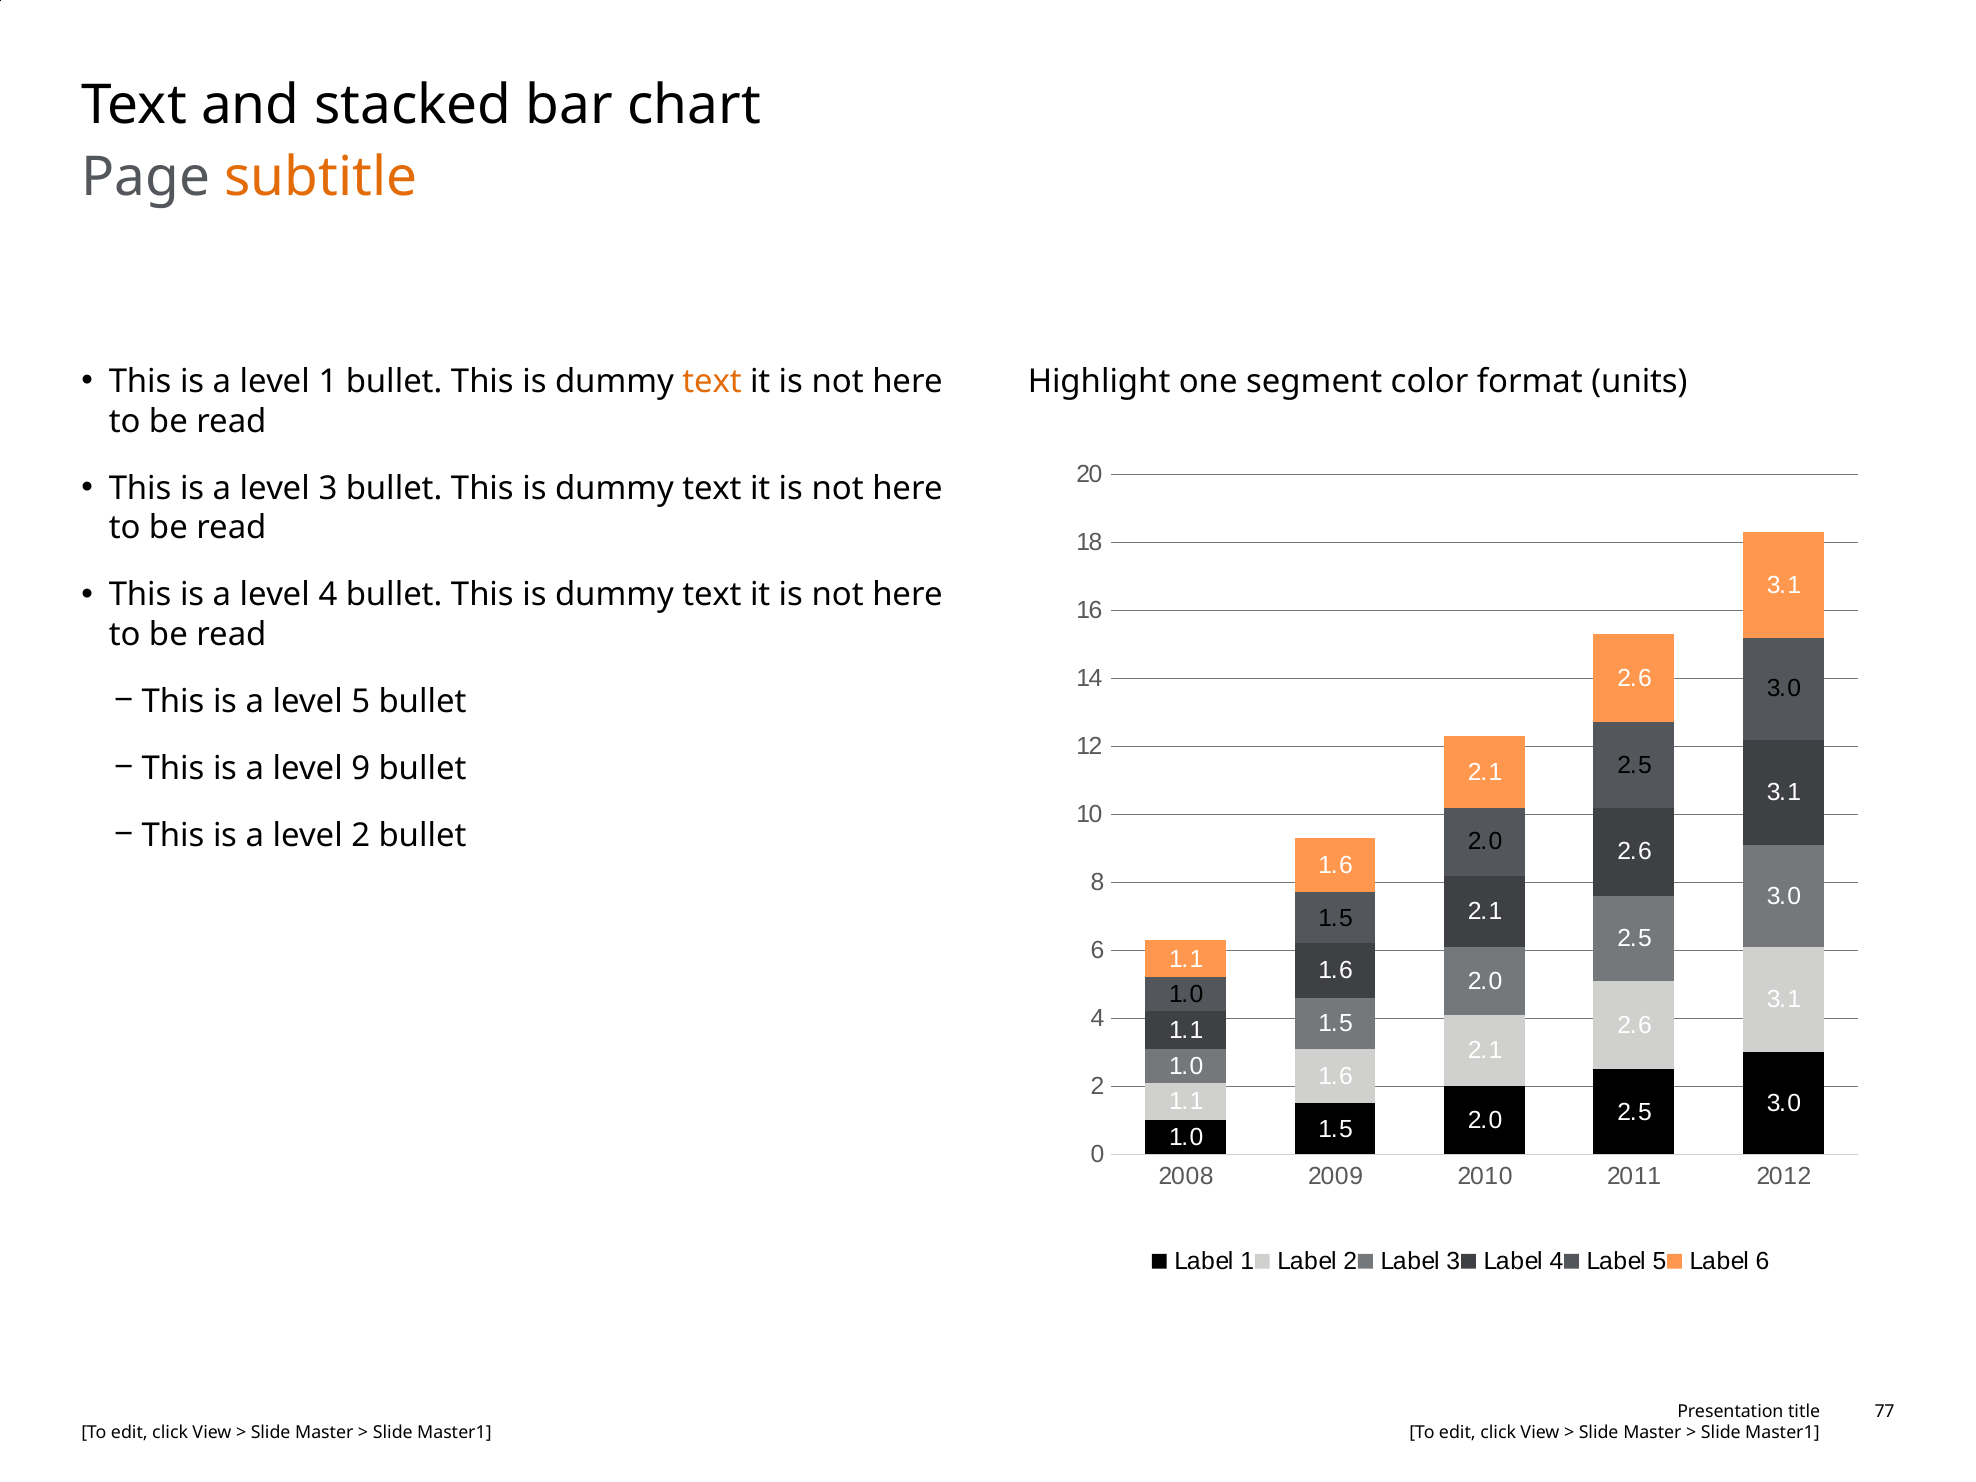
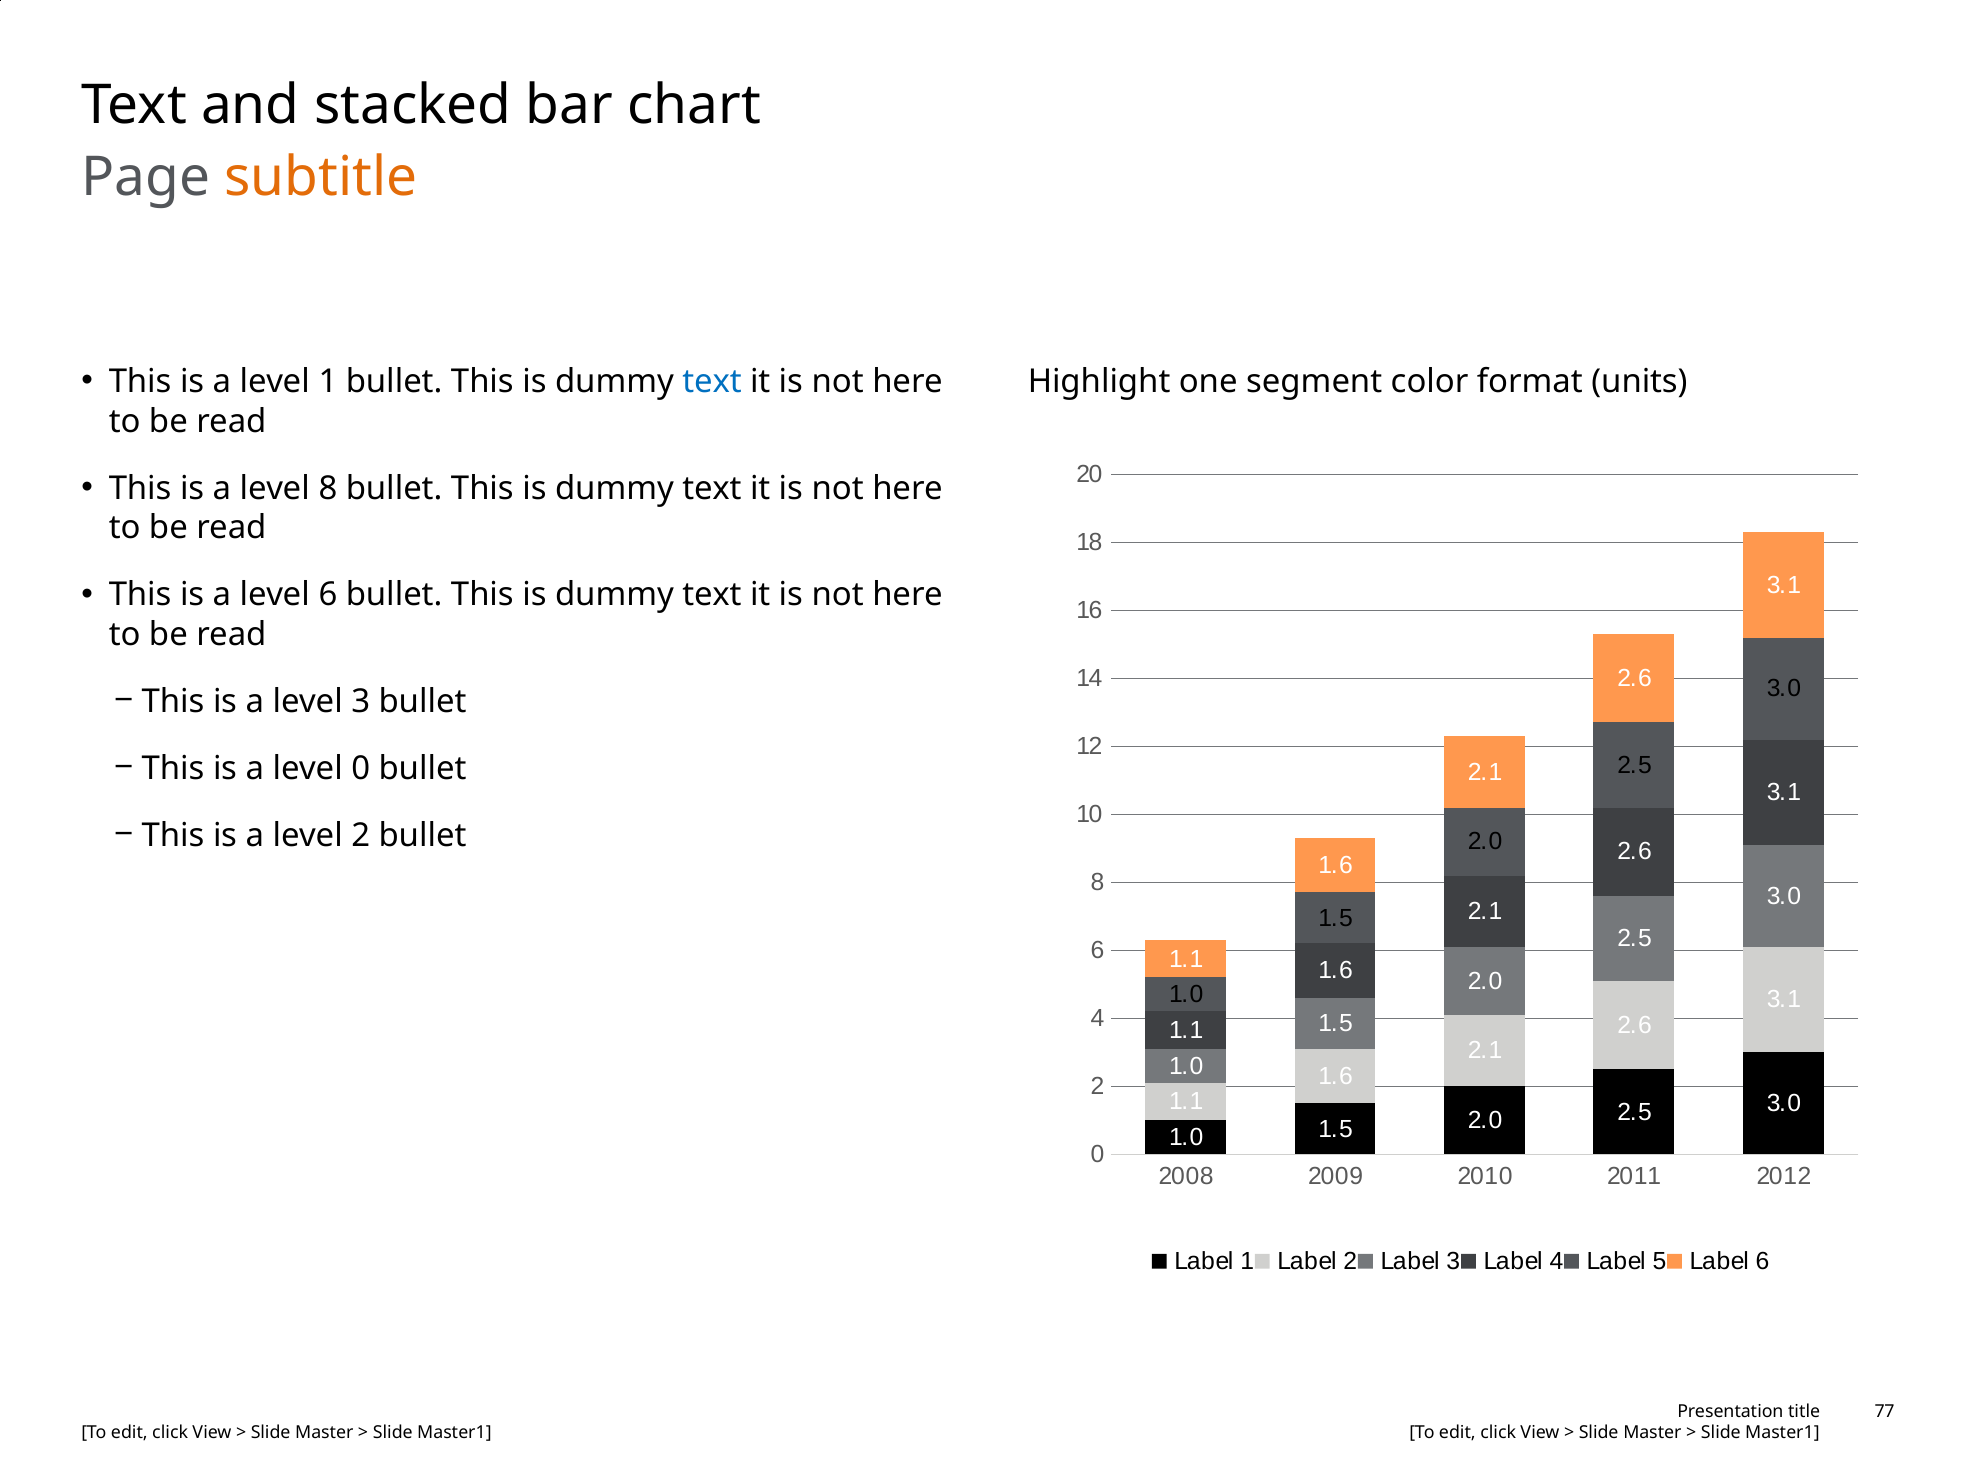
text colour: orange -> blue (712, 382)
level 3: 3 -> 8 (328, 488)
level 4: 4 -> 6 (328, 595)
level 5: 5 -> 3 (361, 701)
level 9: 9 -> 0 (361, 768)
